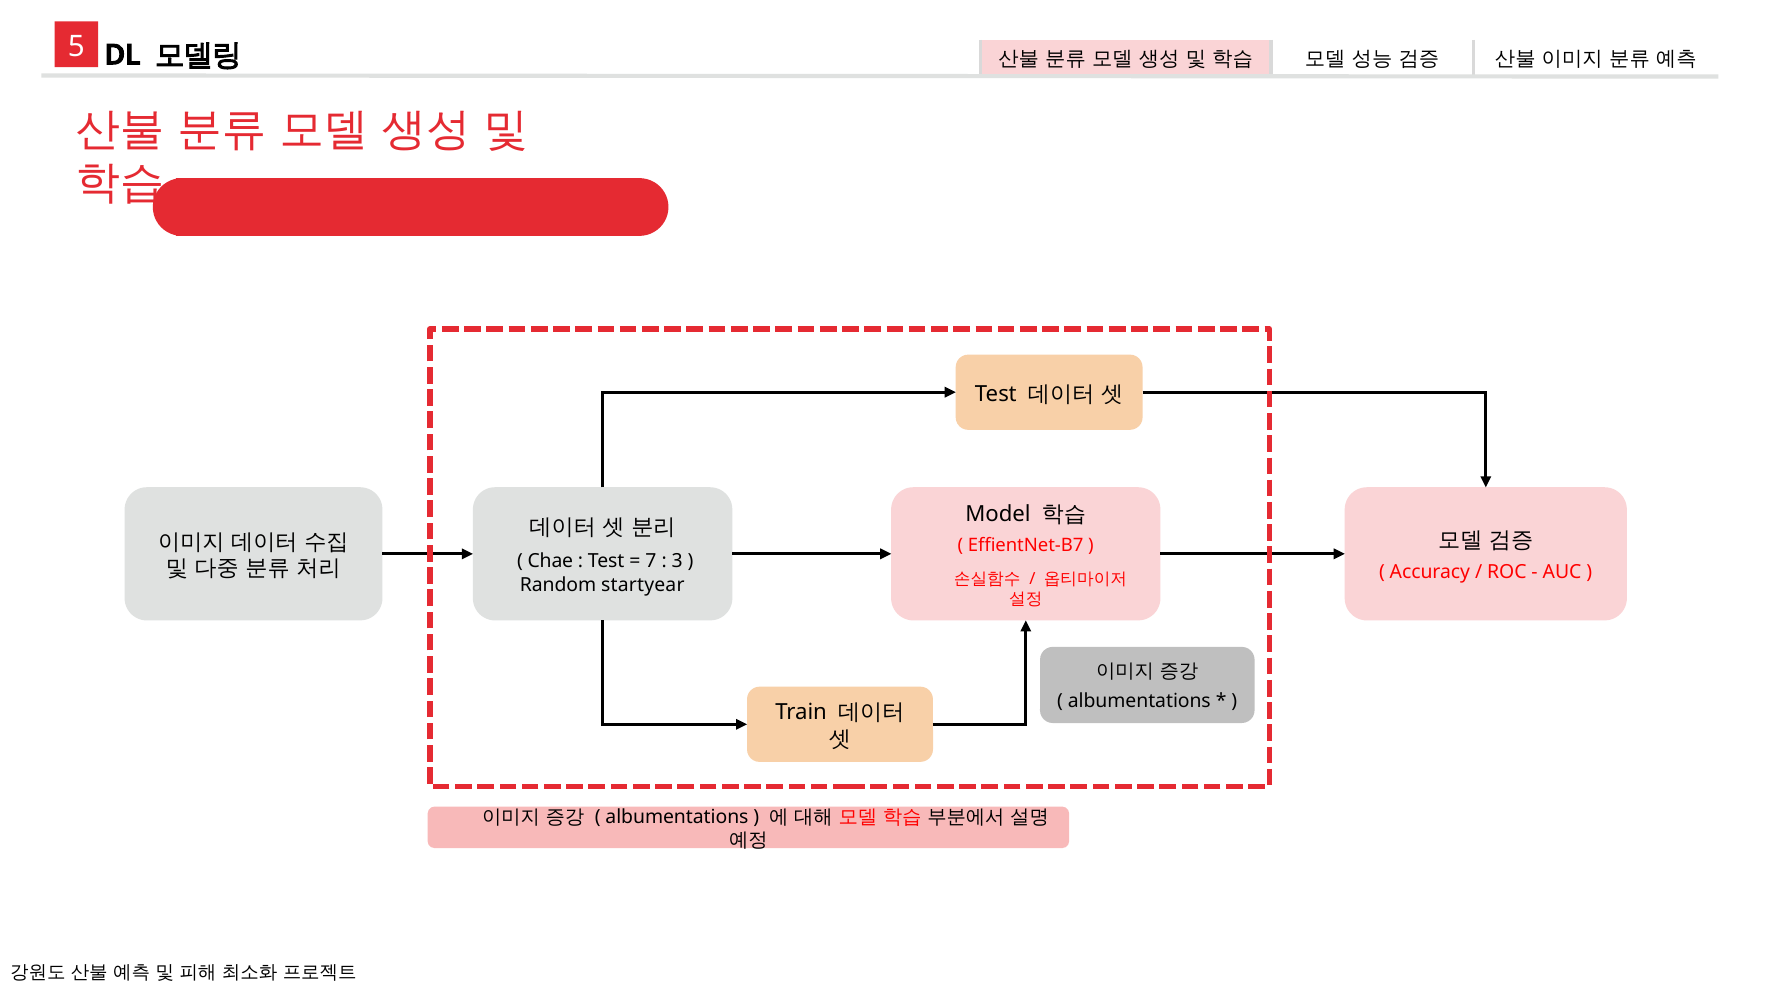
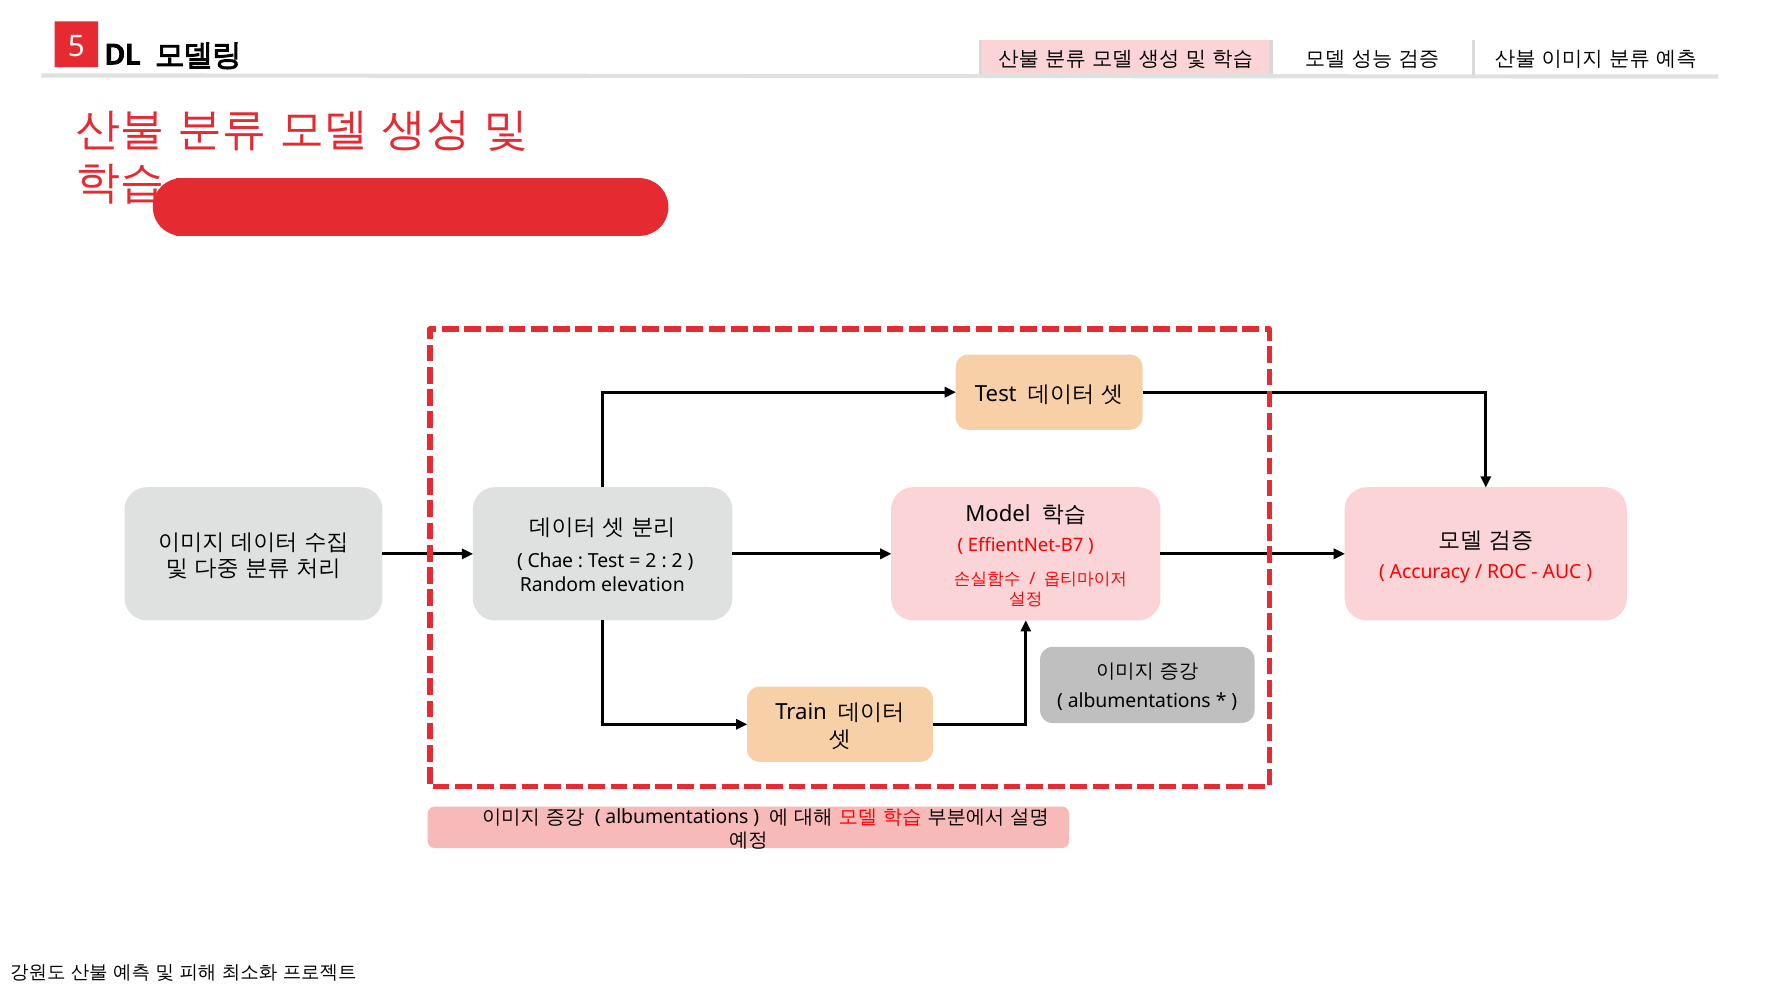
7: 7 -> 2 (651, 561)
3: 3 -> 2 (677, 561)
startyear: startyear -> elevation (643, 585)
